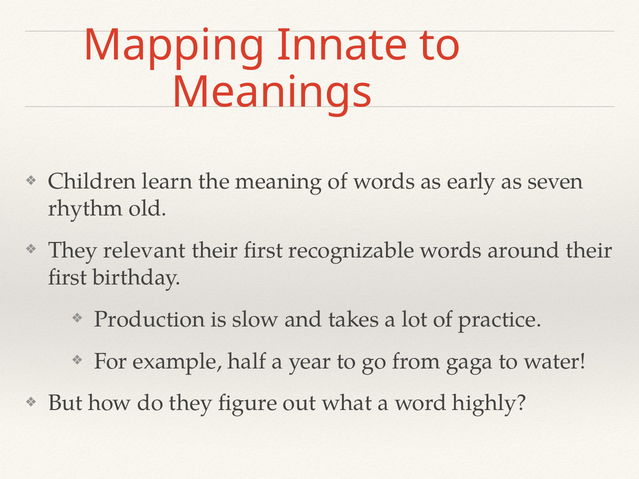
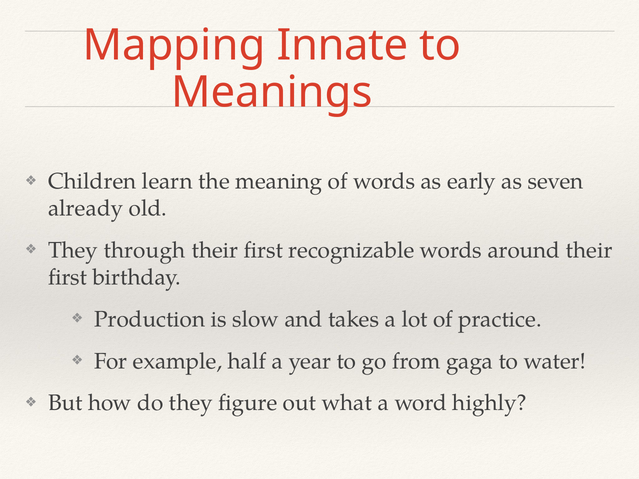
rhythm: rhythm -> already (86, 208)
relevant: relevant -> through (145, 250)
